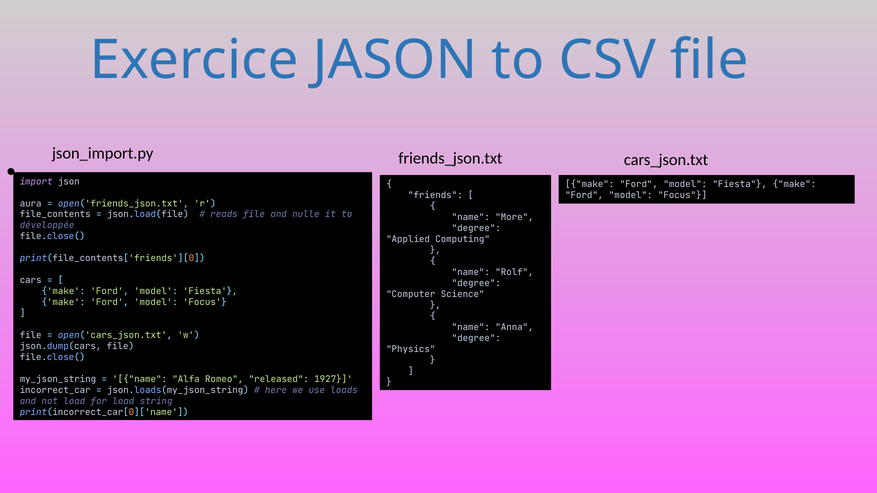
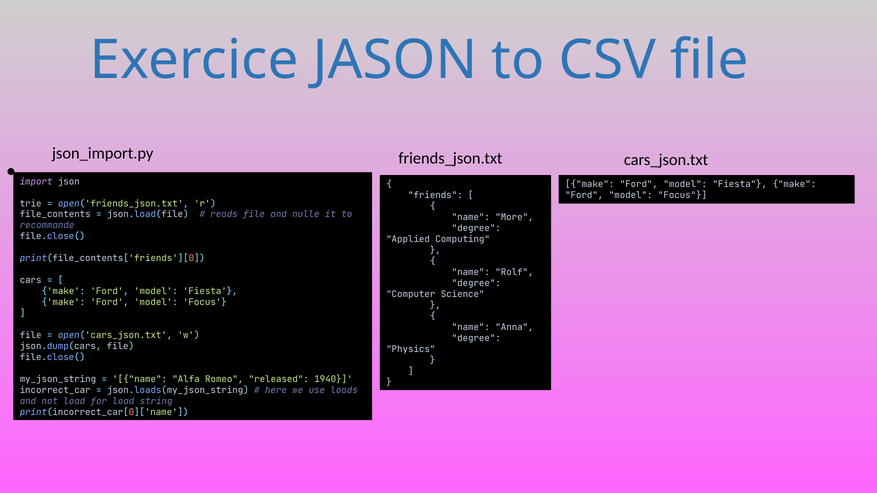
aura: aura -> trie (31, 204)
développée: développée -> recommande (47, 226)
1927: 1927 -> 1940 (333, 379)
